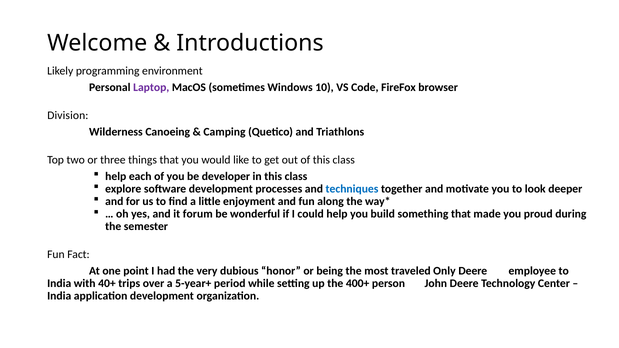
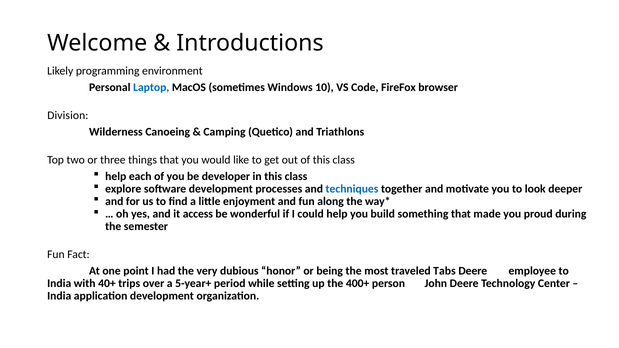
Laptop colour: purple -> blue (151, 87)
forum: forum -> access (198, 214)
Only: Only -> Tabs (444, 271)
